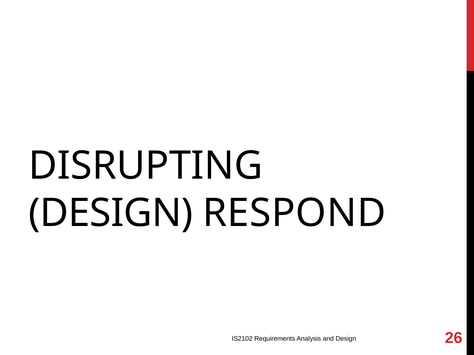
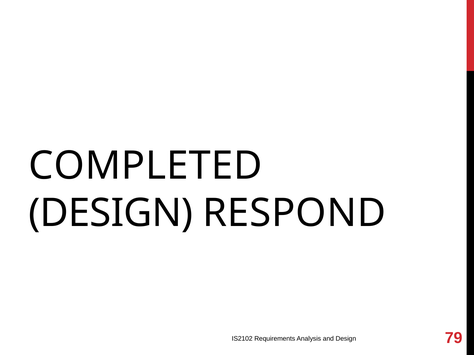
DISRUPTING: DISRUPTING -> COMPLETED (145, 166)
26: 26 -> 79 (454, 338)
